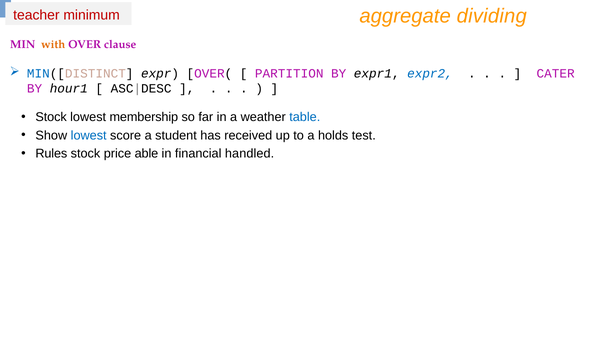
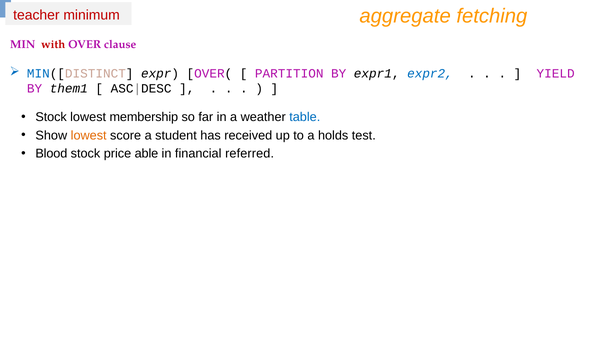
dividing: dividing -> fetching (492, 16)
with colour: orange -> red (53, 44)
CATER: CATER -> YIELD (556, 74)
hour1: hour1 -> them1 (69, 89)
lowest colour: blue -> orange (89, 135)
Rules: Rules -> Blood (51, 154)
handled: handled -> referred (250, 154)
